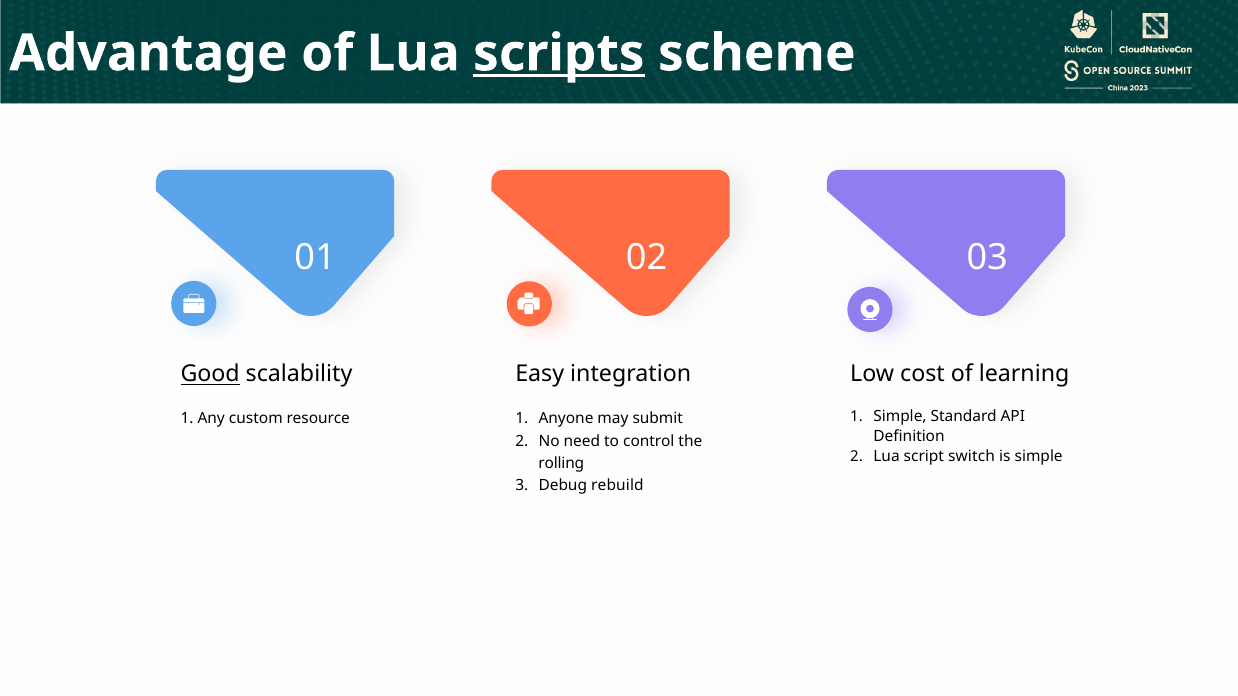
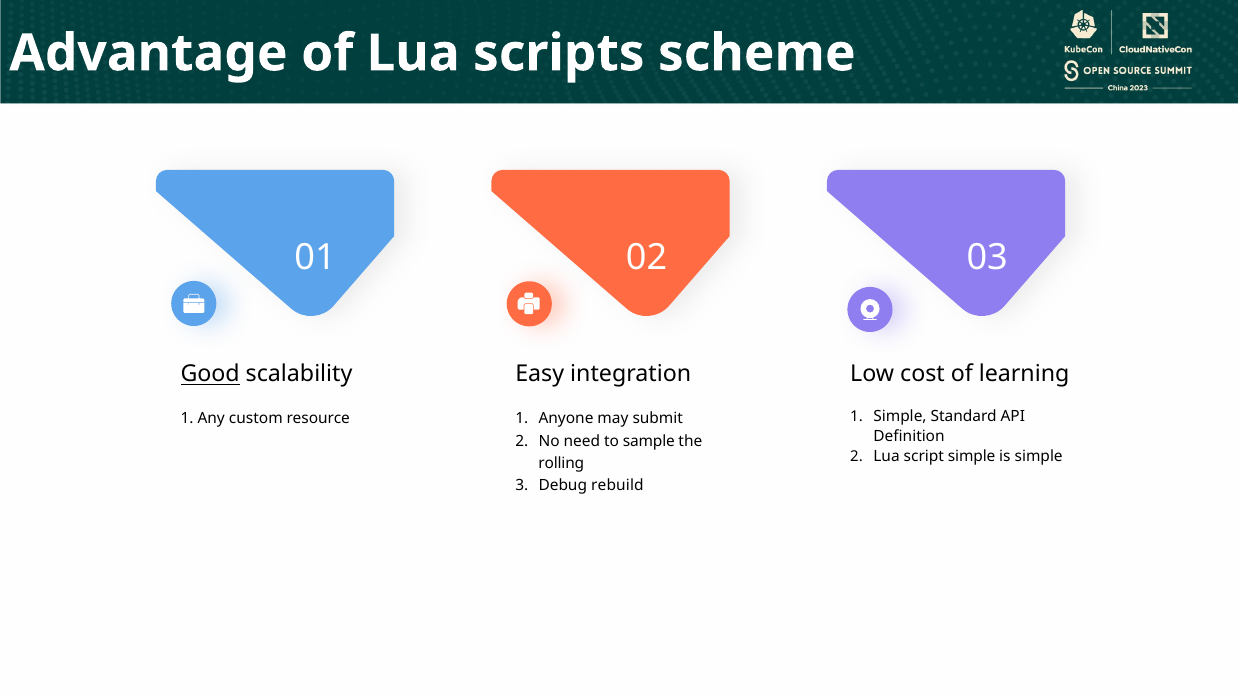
scripts underline: present -> none (559, 53)
control: control -> sample (649, 441)
script switch: switch -> simple (972, 457)
